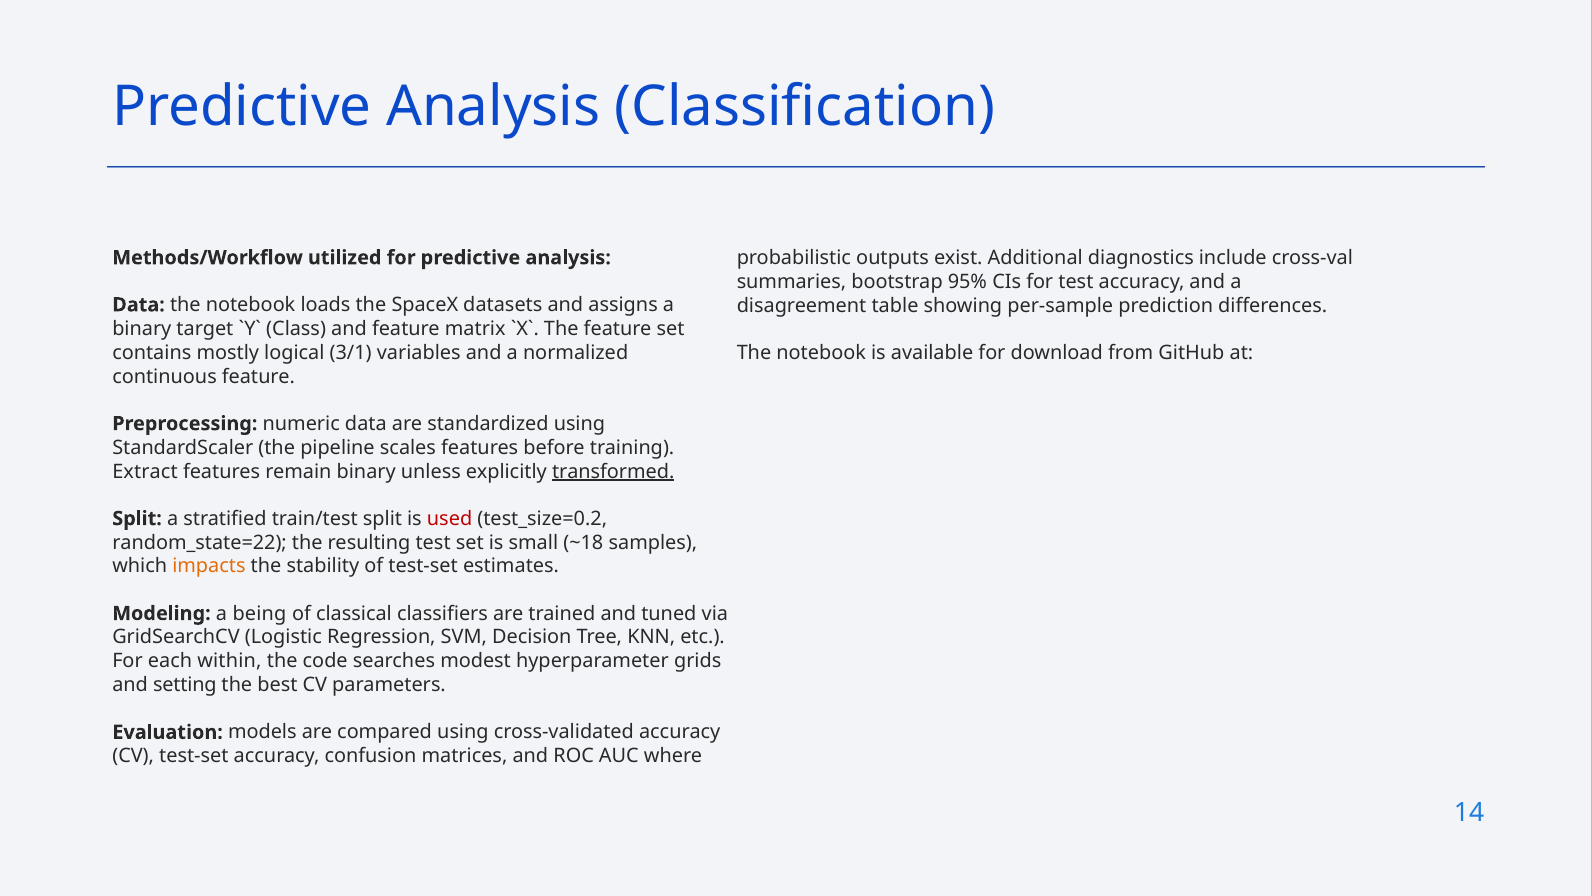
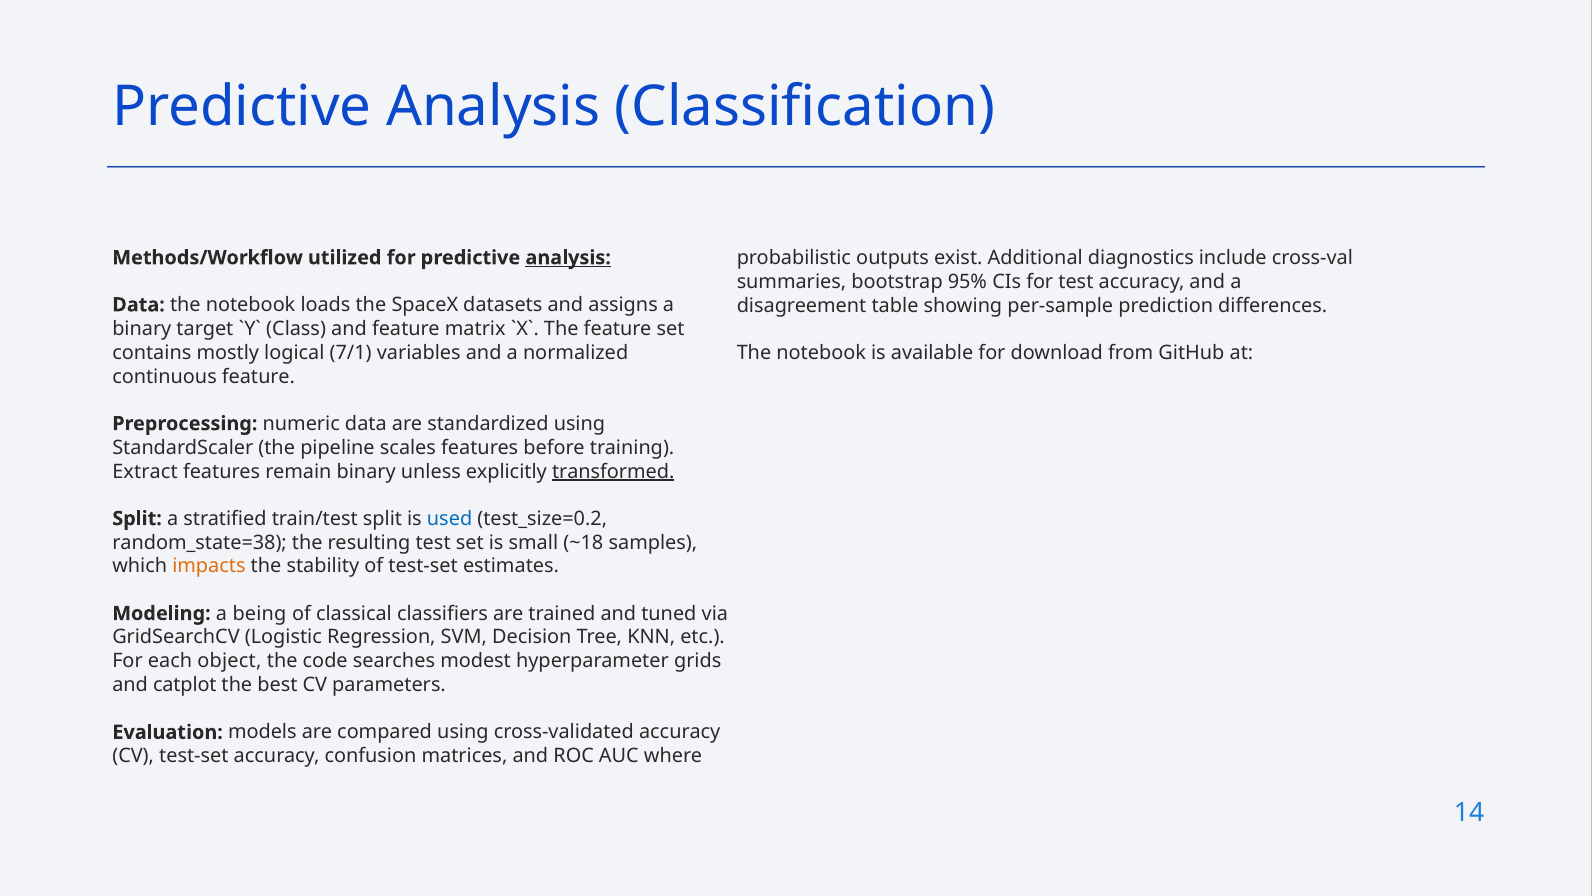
analysis underline: none -> present (568, 258)
3/1: 3/1 -> 7/1 (351, 352)
used colour: red -> blue (450, 518)
random_state=22: random_state=22 -> random_state=38 (200, 542)
within: within -> object (229, 661)
setting: setting -> catplot (185, 685)
